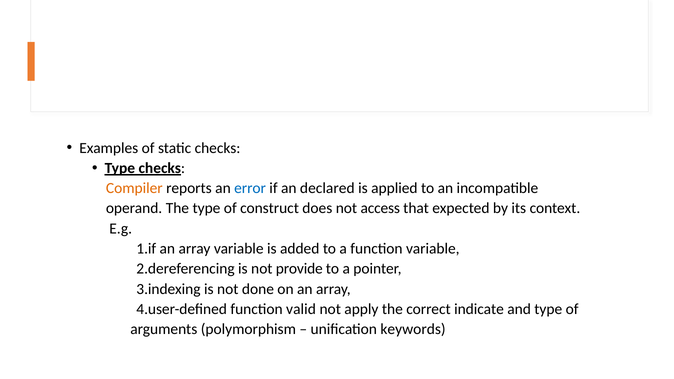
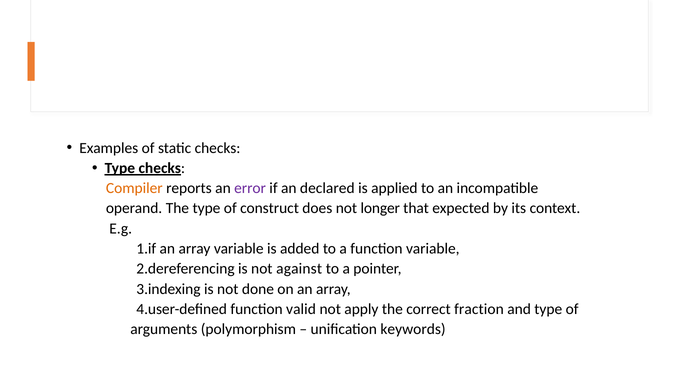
error colour: blue -> purple (250, 188)
access: access -> longer (380, 208)
provide: provide -> against (299, 269)
indicate: indicate -> fraction (479, 309)
